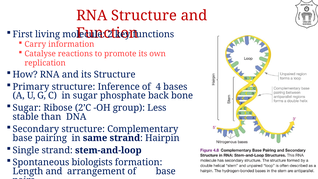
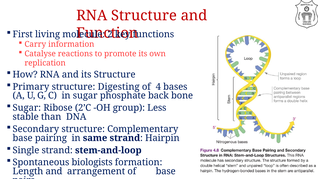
Inference: Inference -> Digesting (119, 87)
